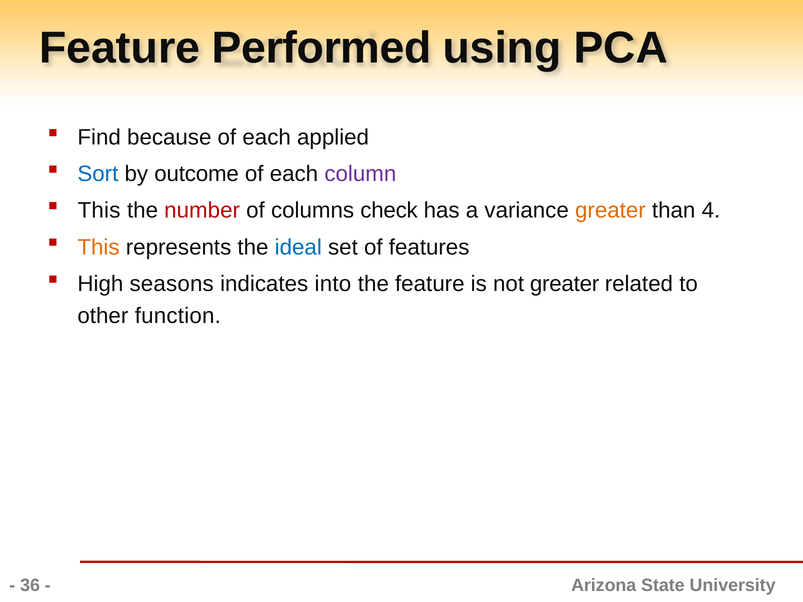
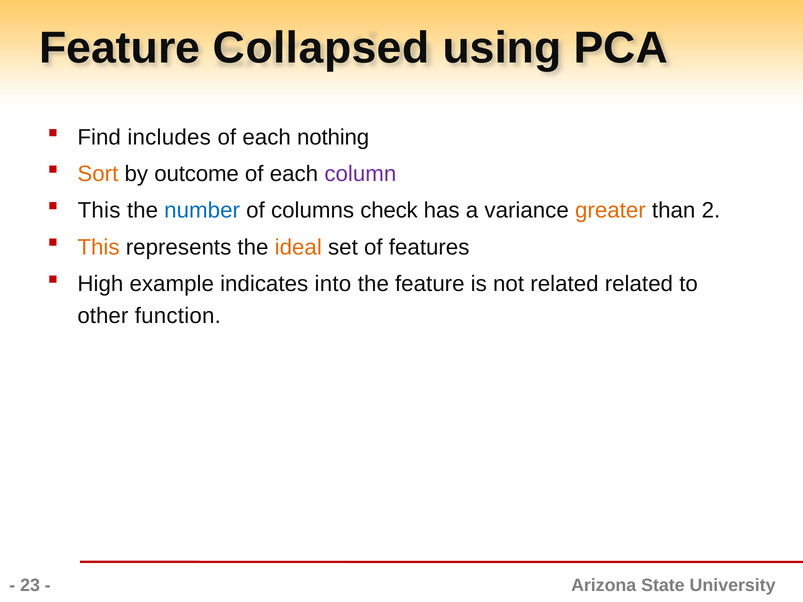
Performed: Performed -> Collapsed (321, 48)
because: because -> includes (169, 138)
applied: applied -> nothing (333, 138)
Sort colour: blue -> orange (98, 174)
number colour: red -> blue (202, 211)
4: 4 -> 2 (711, 211)
ideal colour: blue -> orange (298, 247)
seasons: seasons -> example (172, 284)
not greater: greater -> related (564, 284)
36: 36 -> 23 (30, 586)
